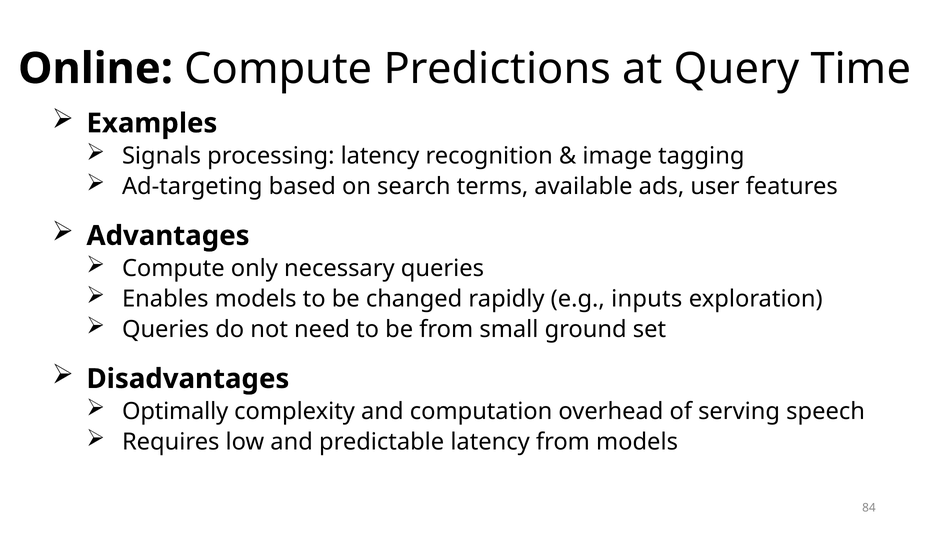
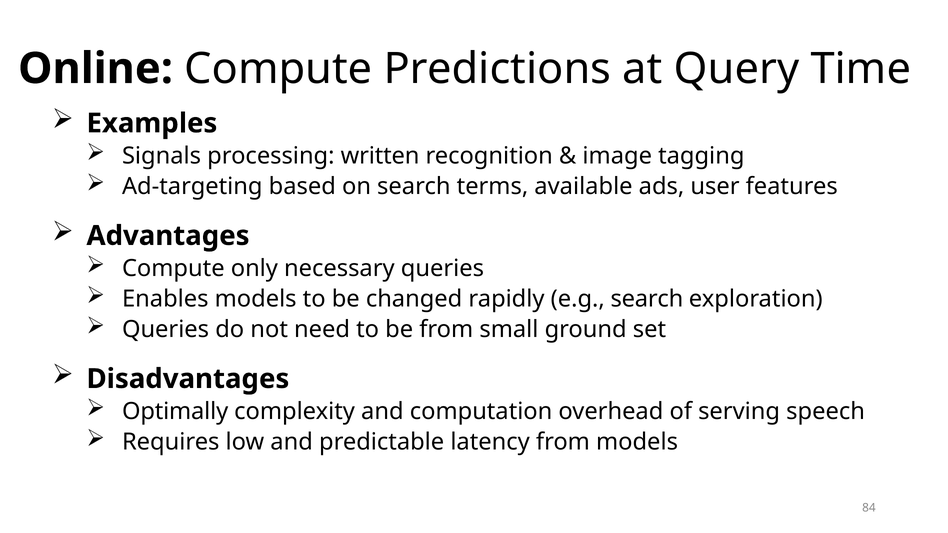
processing latency: latency -> written (380, 156)
e.g inputs: inputs -> search (647, 299)
